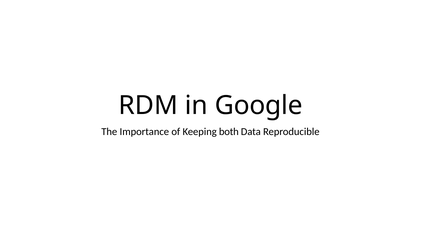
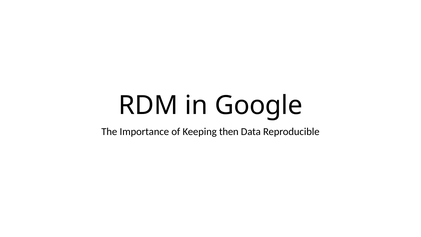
both: both -> then (229, 132)
